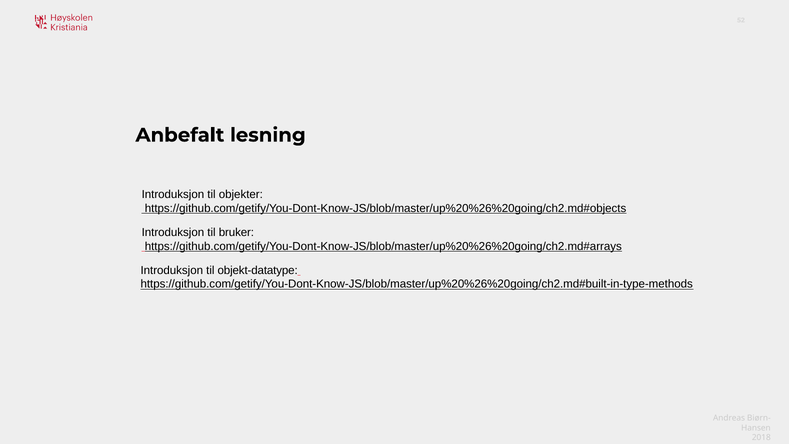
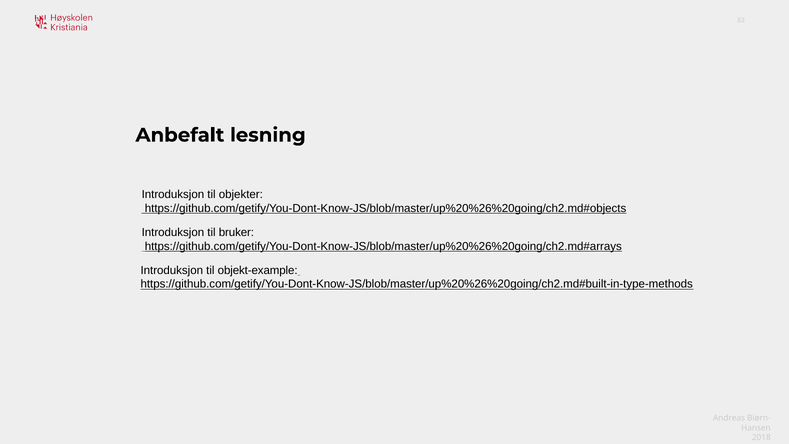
objekt-datatype: objekt-datatype -> objekt-example (258, 270)
